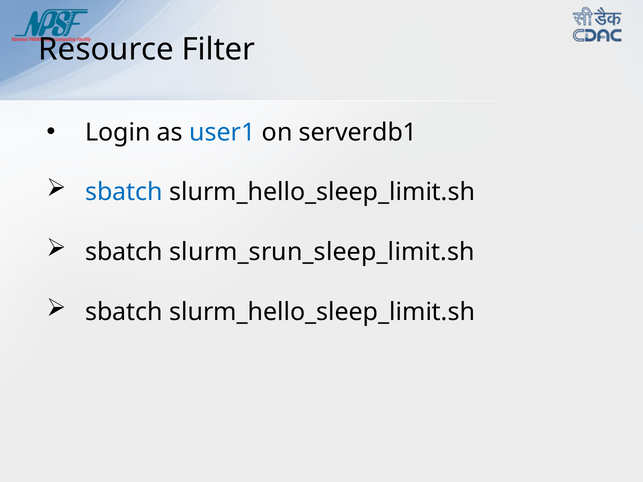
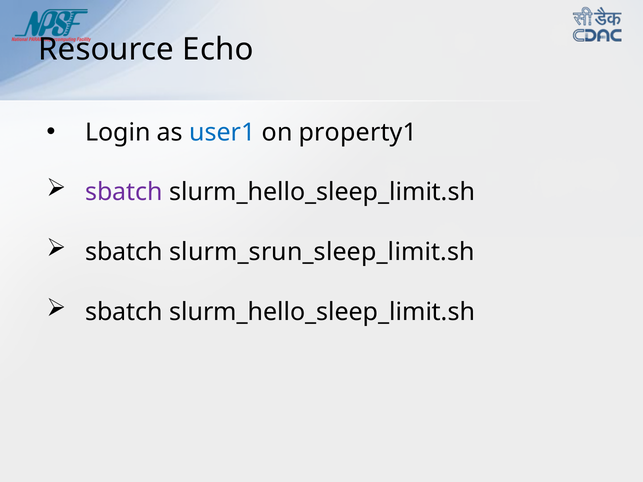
Filter: Filter -> Echo (218, 49)
serverdb1: serverdb1 -> property1 (358, 132)
sbatch colour: blue -> purple (124, 192)
